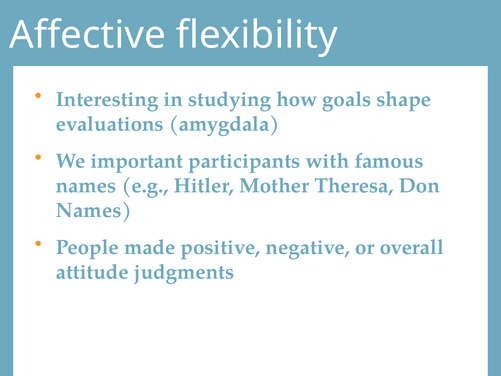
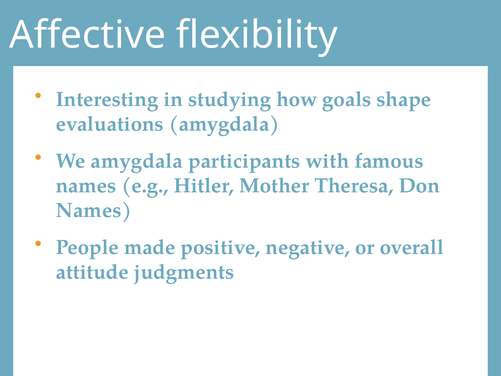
We important: important -> amygdala (137, 161)
